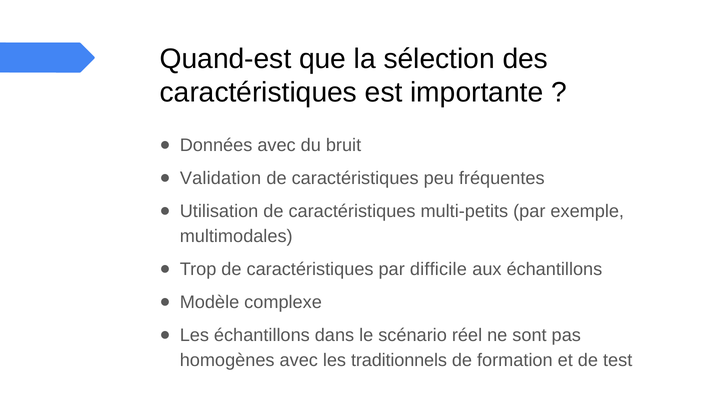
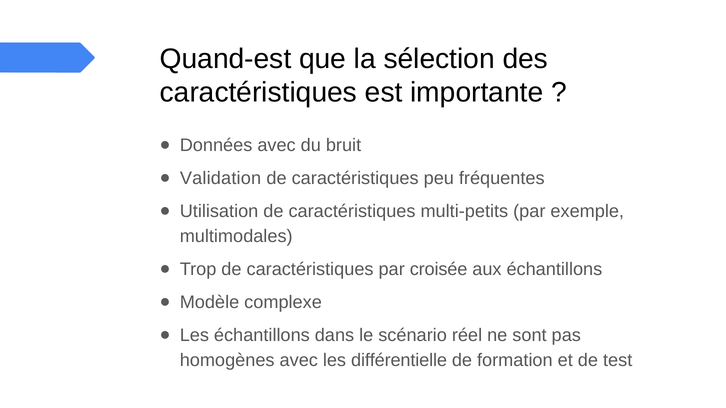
difficile: difficile -> croisée (439, 270)
traditionnels: traditionnels -> différentielle (399, 361)
